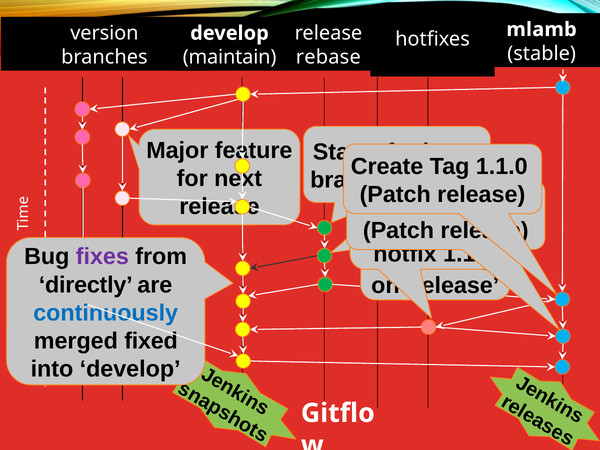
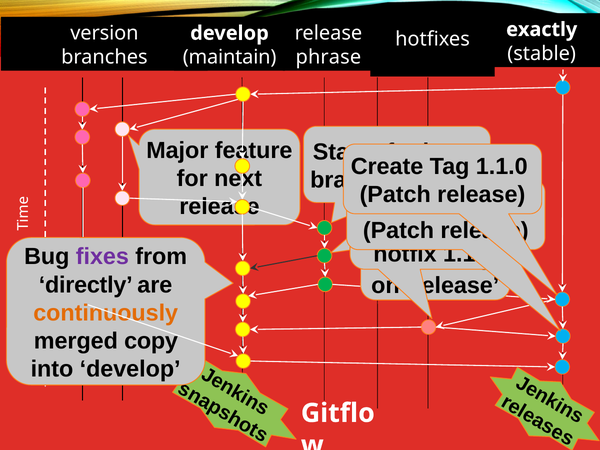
mlamb: mlamb -> exactly (542, 29)
rebase: rebase -> phrase (328, 57)
continuously colour: blue -> orange (106, 313)
merged fixed: fixed -> copy (151, 341)
